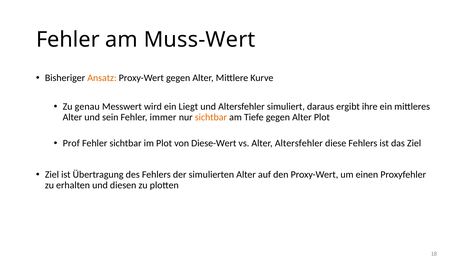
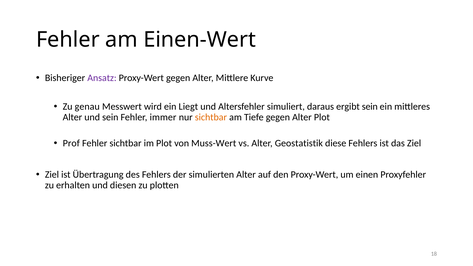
Muss-Wert: Muss-Wert -> Einen-Wert (200, 40)
Ansatz colour: orange -> purple (102, 78)
ergibt ihre: ihre -> sein (370, 107)
Diese-Wert: Diese-Wert -> Muss-Wert (214, 143)
Alter Altersfehler: Altersfehler -> Geostatistik (299, 143)
